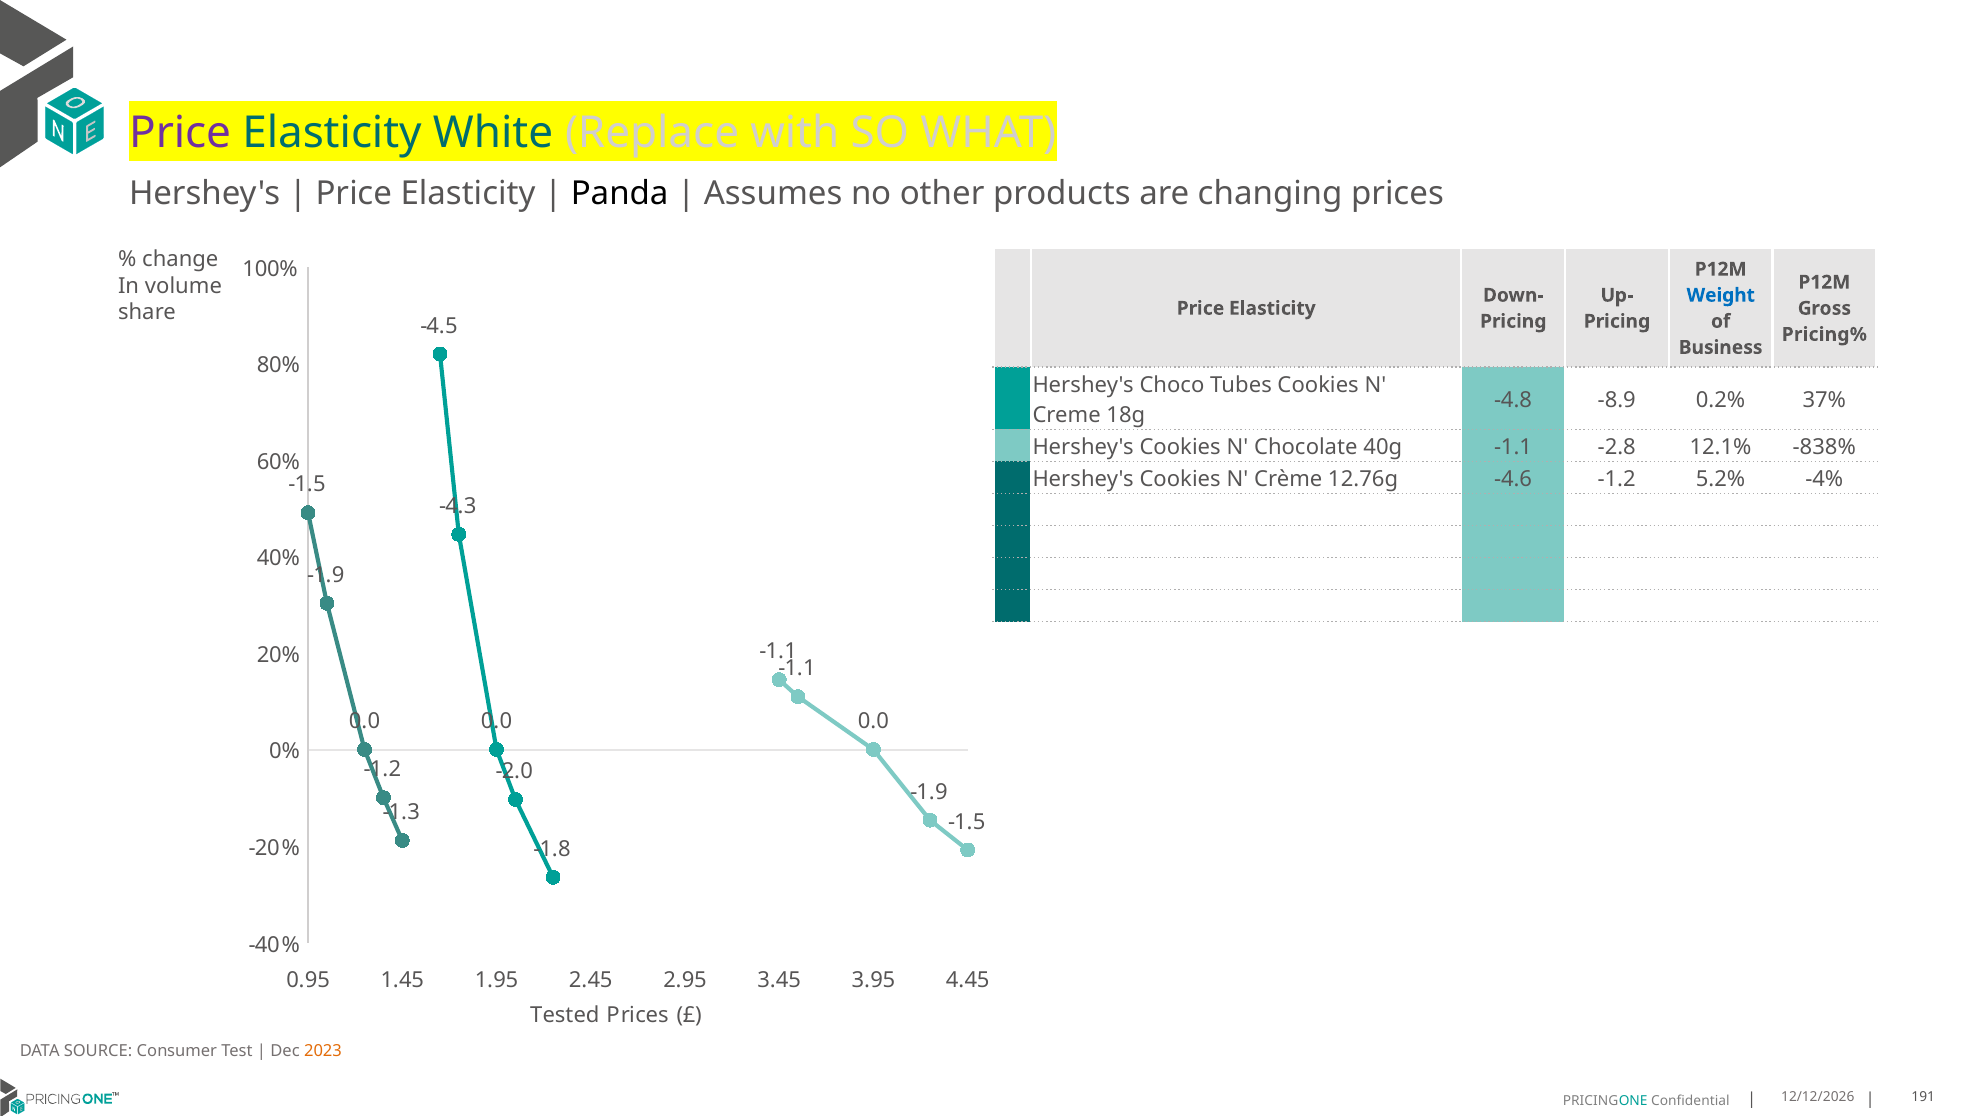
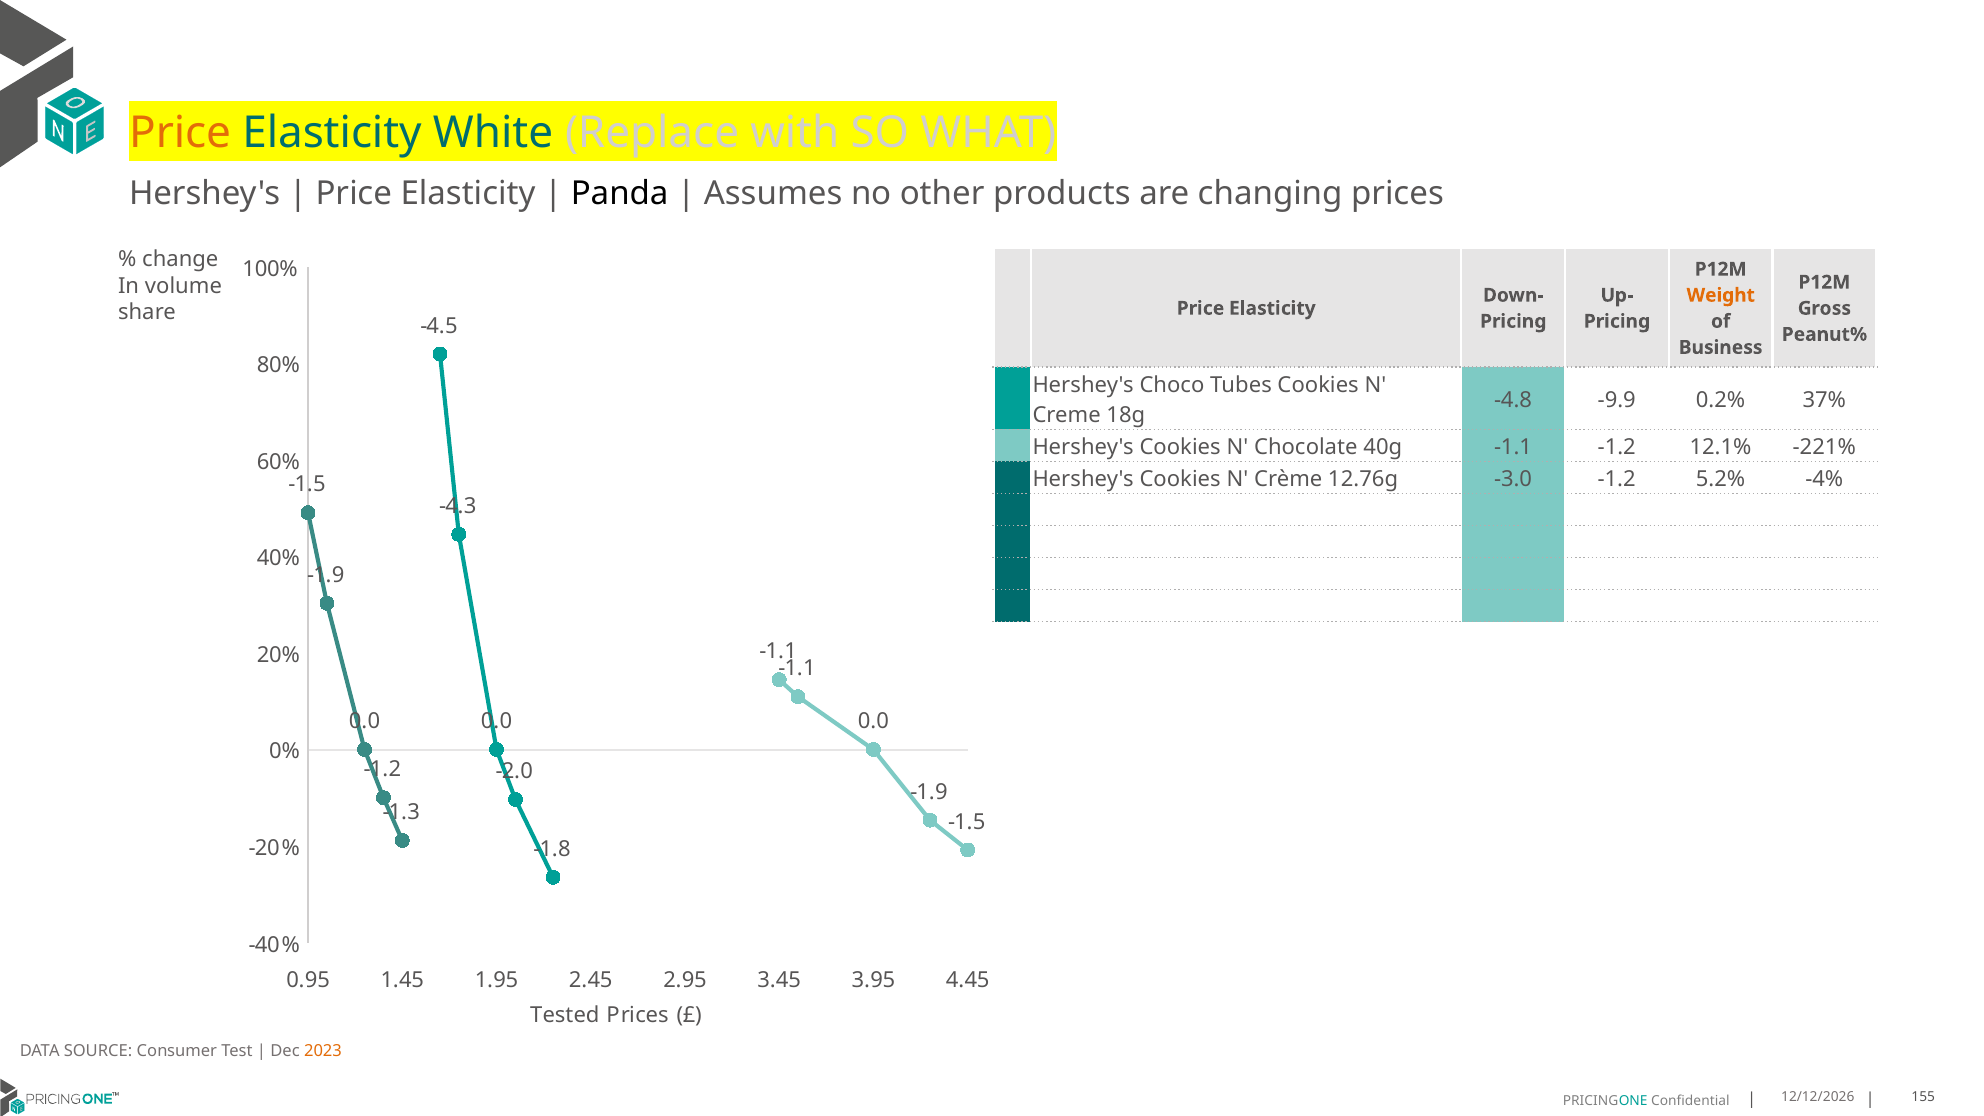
Price colour: purple -> orange (180, 133)
Weight colour: blue -> orange (1721, 295)
Pricing%: Pricing% -> Peanut% (1824, 334)
-8.9: -8.9 -> -9.9 (1617, 400)
-1.1 -2.8: -2.8 -> -1.2 (1617, 447)
-838%: -838% -> -221% (1824, 447)
-4.6: -4.6 -> -3.0 (1513, 479)
191: 191 -> 155 (1923, 1097)
